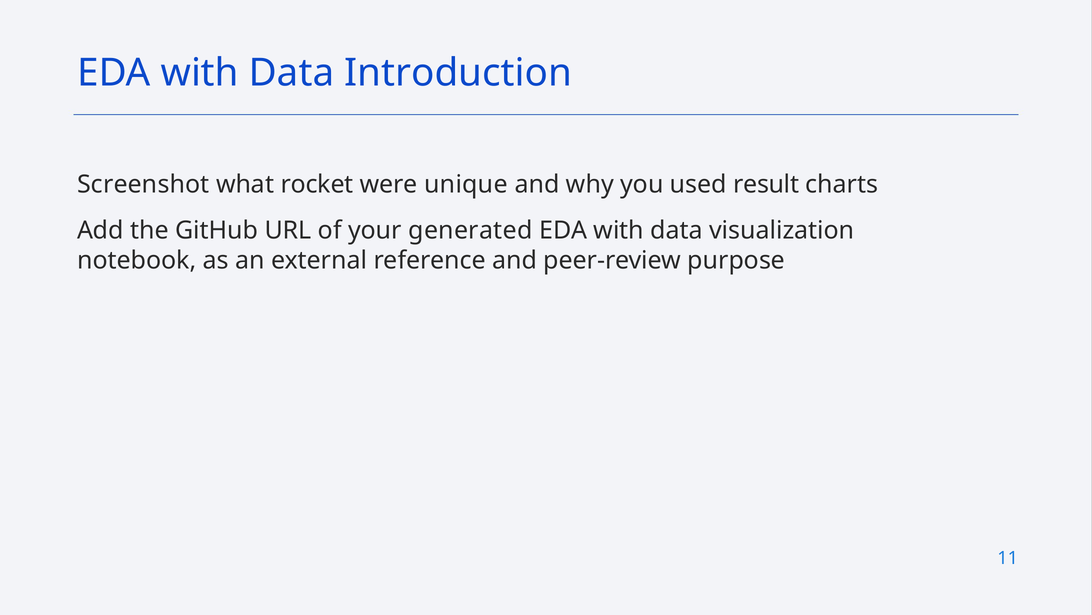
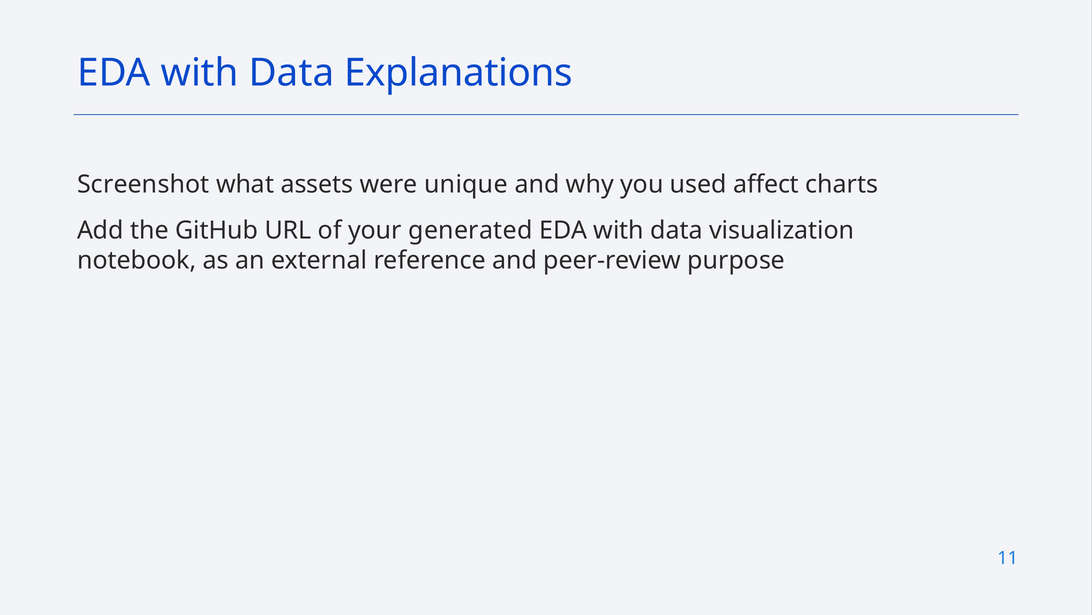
Introduction: Introduction -> Explanations (458, 73)
rocket: rocket -> assets (317, 184)
result: result -> affect (766, 184)
